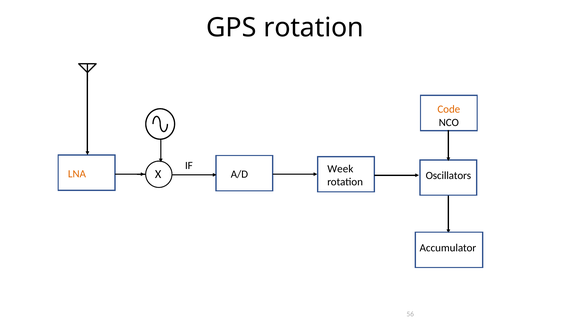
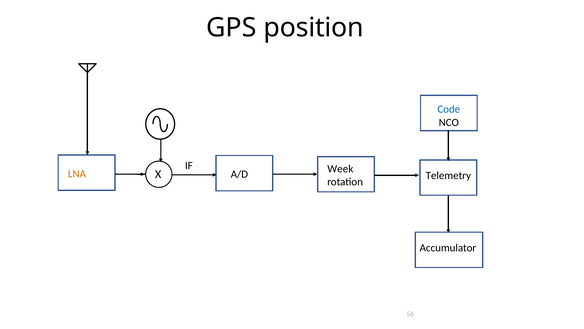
GPS rotation: rotation -> position (314, 28)
Code colour: orange -> blue (449, 109)
Oscillators: Oscillators -> Telemetry (448, 175)
